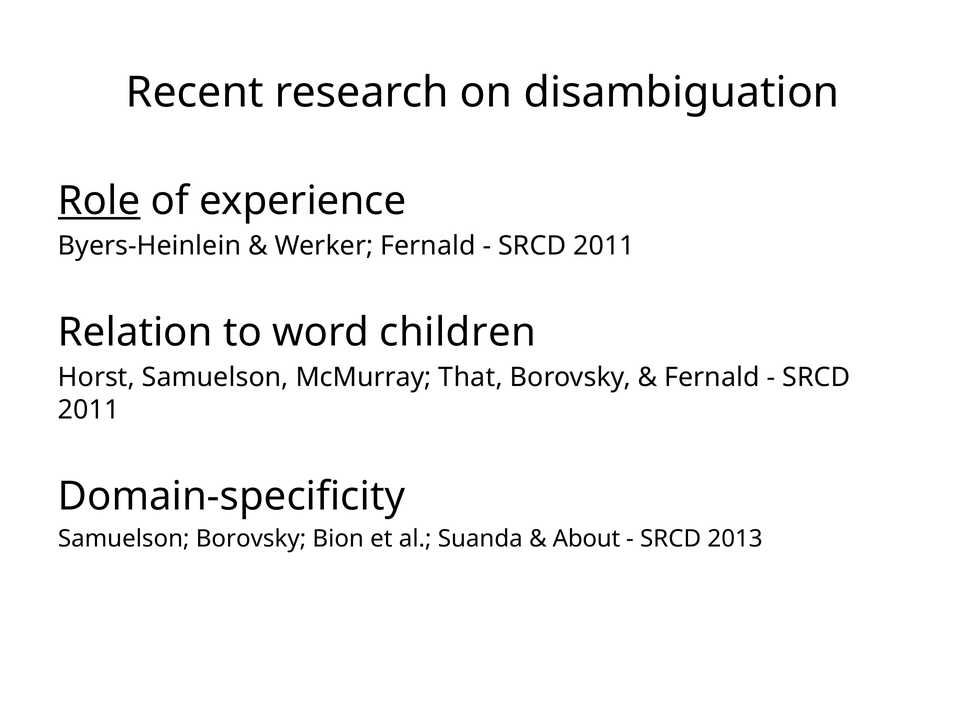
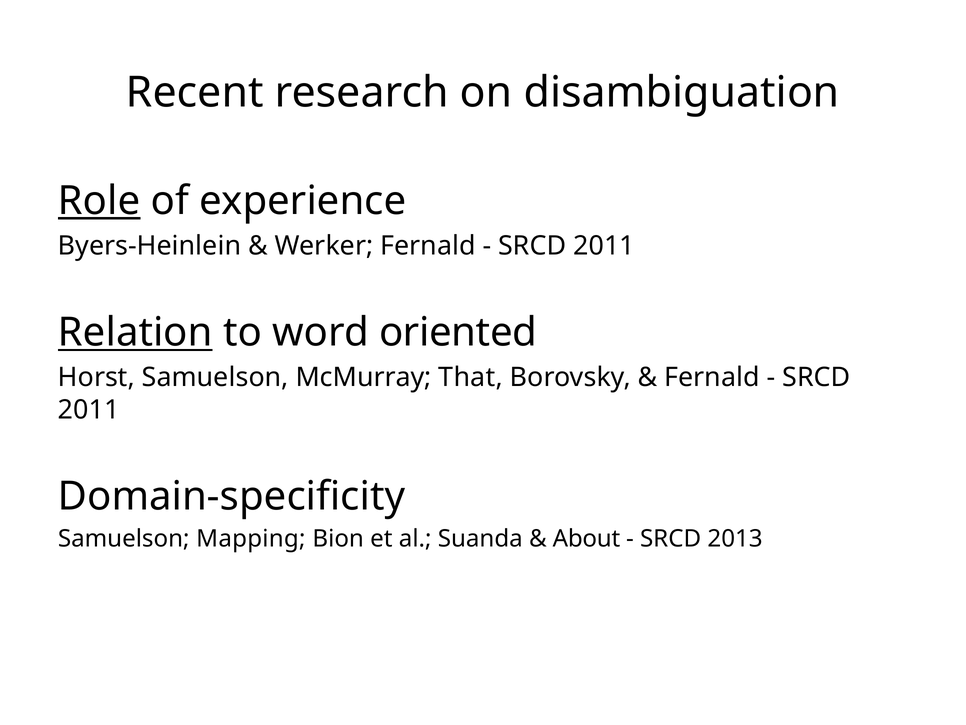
Relation underline: none -> present (135, 332)
children: children -> oriented (458, 332)
Samuelson Borovsky: Borovsky -> Mapping (251, 539)
